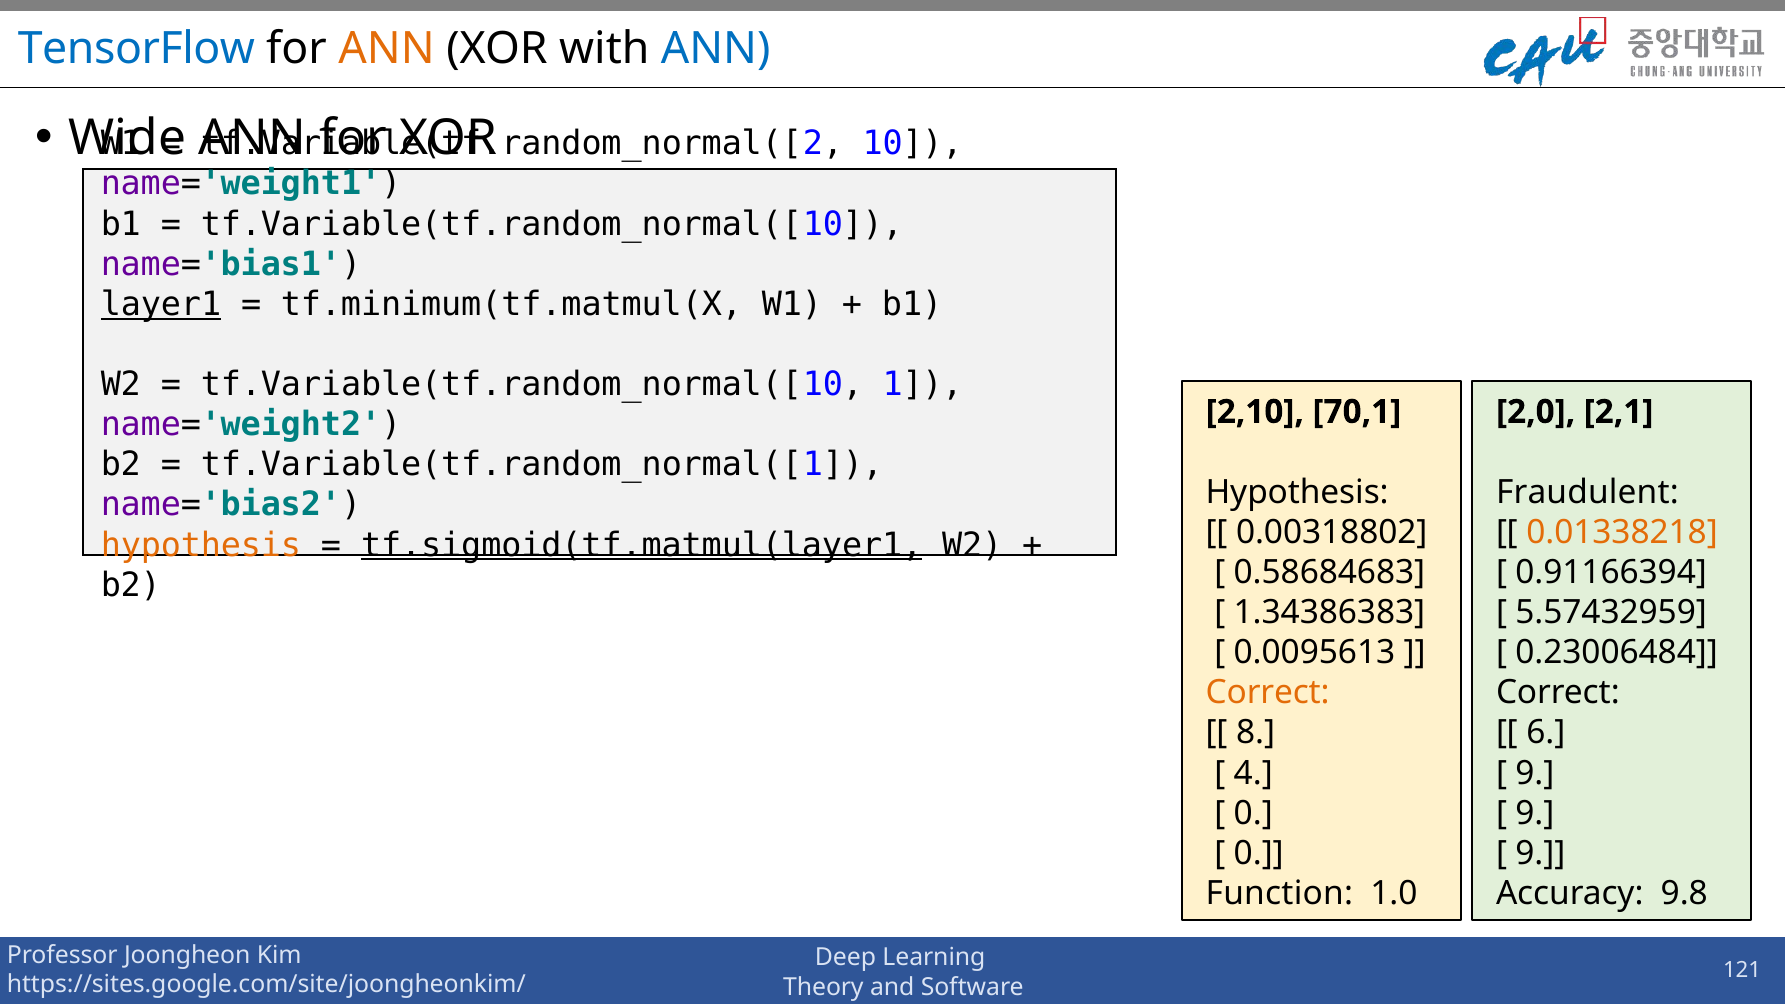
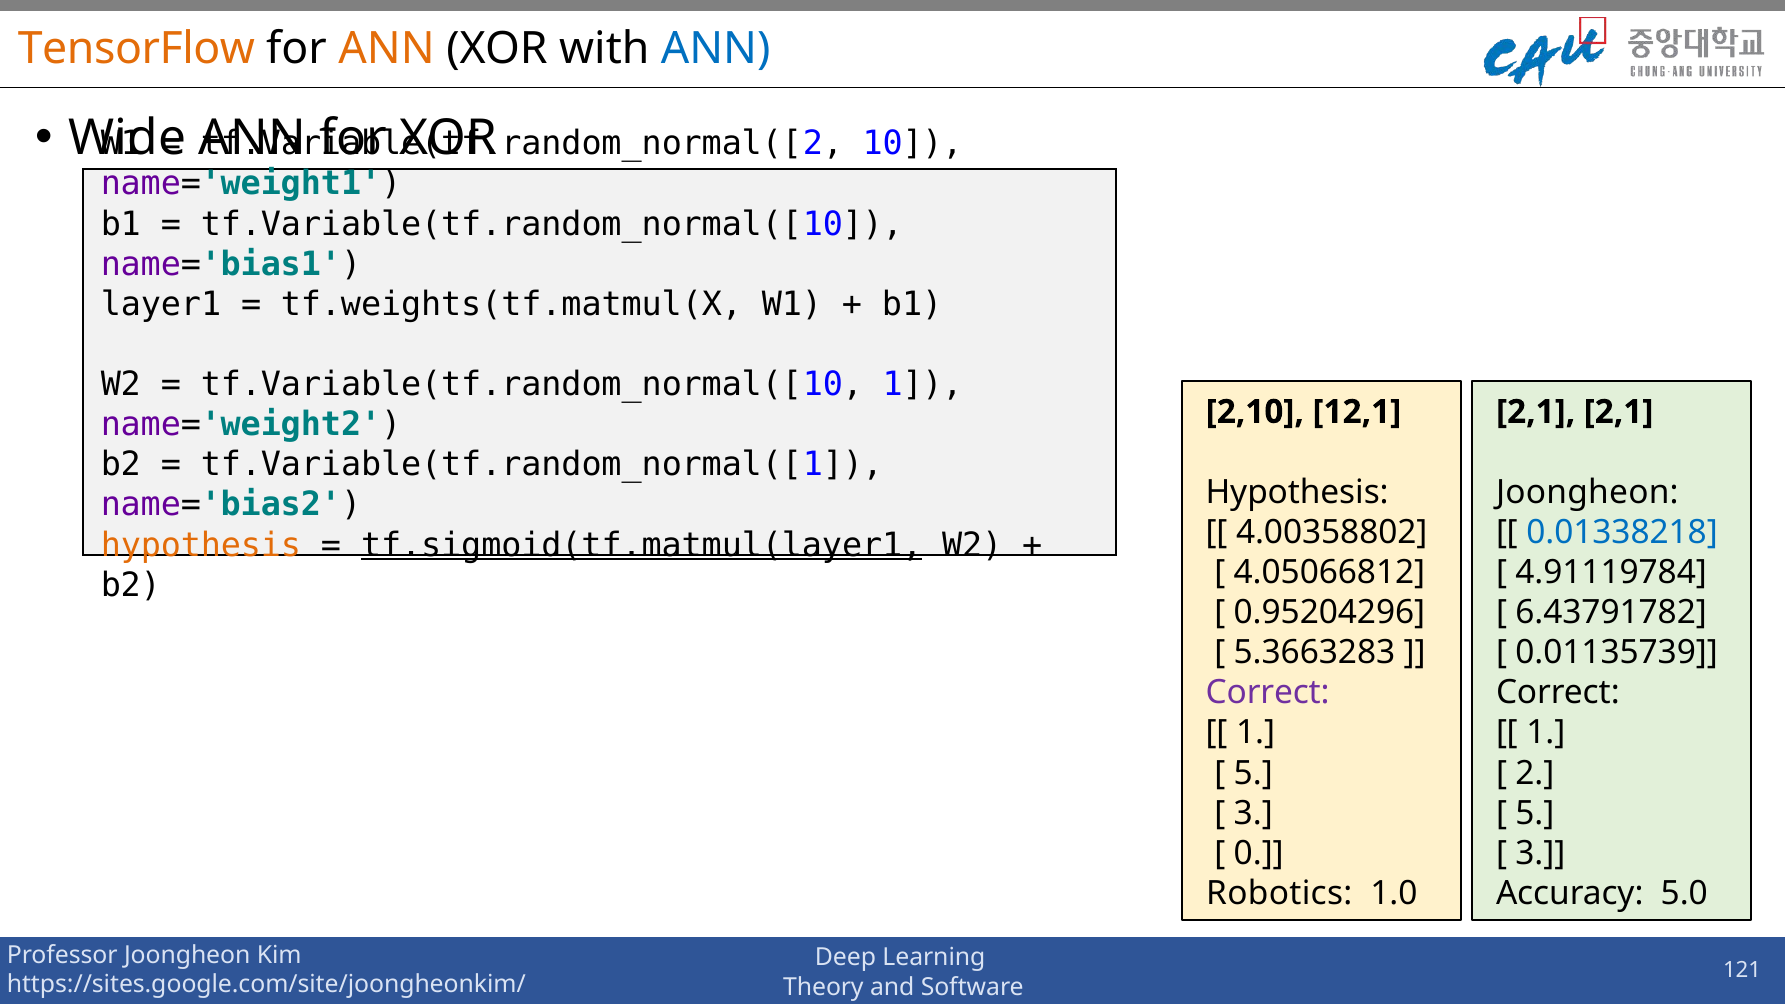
TensorFlow colour: blue -> orange (136, 49)
layer1 underline: present -> none (161, 304)
tf.minimum(tf.matmul(X: tf.minimum(tf.matmul(X -> tf.weights(tf.matmul(X (511, 304)
70,1: 70,1 -> 12,1 (1357, 412)
2,0: 2,0 -> 2,1 (1536, 412)
Fraudulent: Fraudulent -> Joongheon (1587, 492)
0.00318802: 0.00318802 -> 4.00358802 (1332, 532)
0.01338218 colour: orange -> blue (1622, 532)
0.58684683: 0.58684683 -> 4.05066812 (1329, 572)
0.91166394: 0.91166394 -> 4.91119784 (1611, 572)
1.34386383: 1.34386383 -> 0.95204296 (1329, 613)
5.57432959: 5.57432959 -> 6.43791782 (1611, 613)
0.0095613: 0.0095613 -> 5.3663283 (1314, 653)
0.23006484: 0.23006484 -> 0.01135739 (1617, 653)
Correct colour: orange -> purple (1268, 693)
8: 8 -> 1 (1256, 733)
6: 6 -> 1 (1546, 733)
4: 4 -> 5 (1253, 773)
9: 9 -> 2 (1535, 773)
0: 0 -> 3 (1253, 813)
9: 9 -> 5 (1535, 813)
9: 9 -> 3 (1540, 853)
Function: Function -> Robotics (1279, 893)
9.8: 9.8 -> 5.0 (1684, 893)
